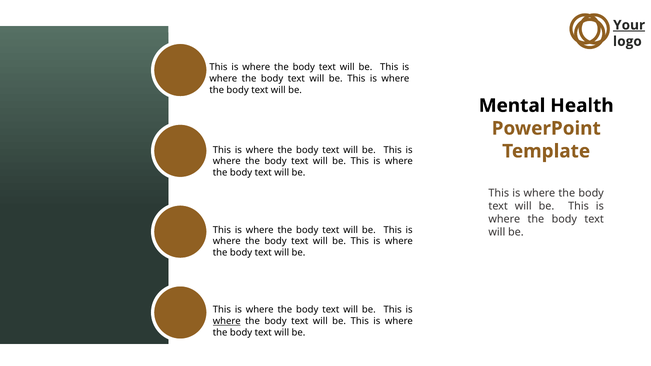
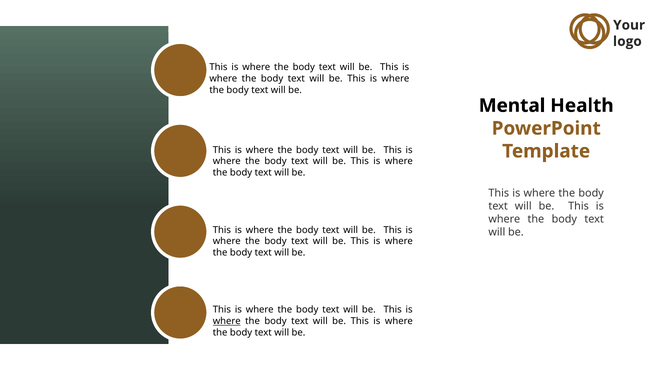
Your underline: present -> none (629, 25)
